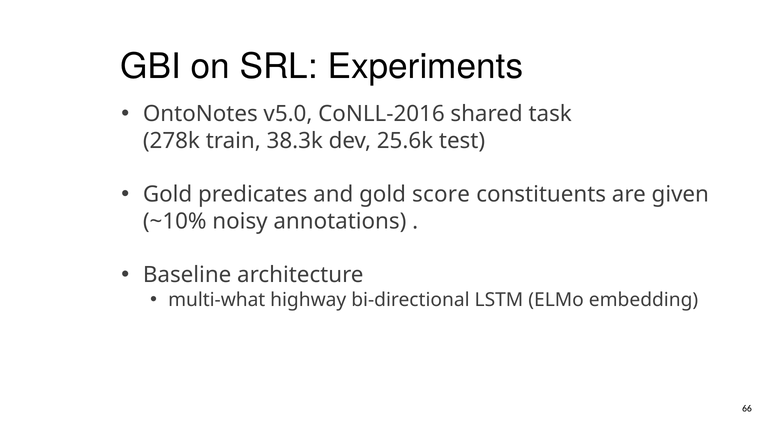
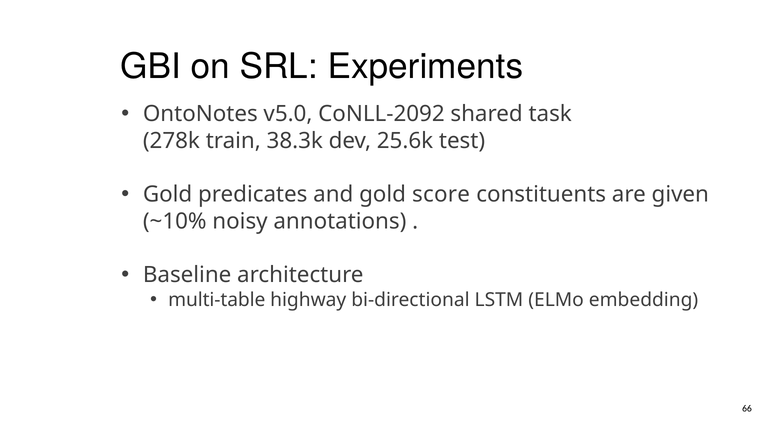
CoNLL-2016: CoNLL-2016 -> CoNLL-2092 (381, 114)
multi-what: multi-what -> multi-table (217, 300)
